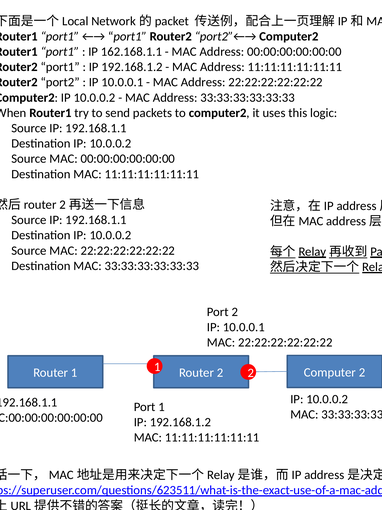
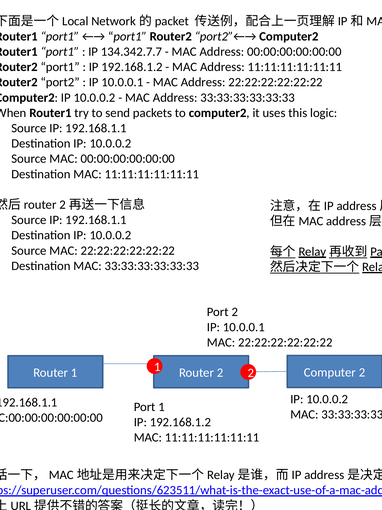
162.168.1.1: 162.168.1.1 -> 134.342.7.7 (132, 52)
